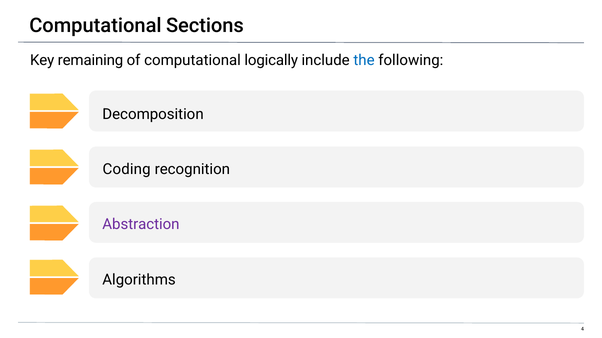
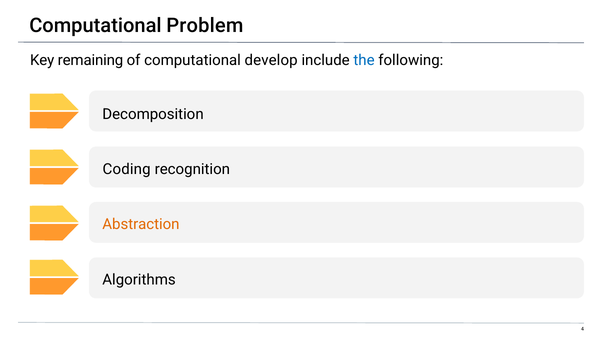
Sections: Sections -> Problem (205, 25)
logically: logically -> develop (271, 61)
Abstraction colour: purple -> orange (141, 225)
